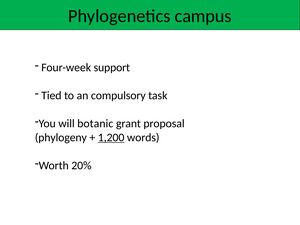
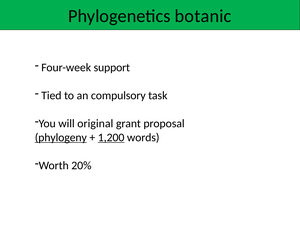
campus: campus -> botanic (203, 16)
botanic: botanic -> original (95, 123)
phylogeny underline: none -> present (61, 137)
